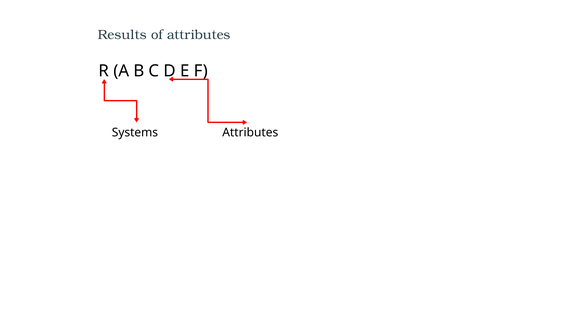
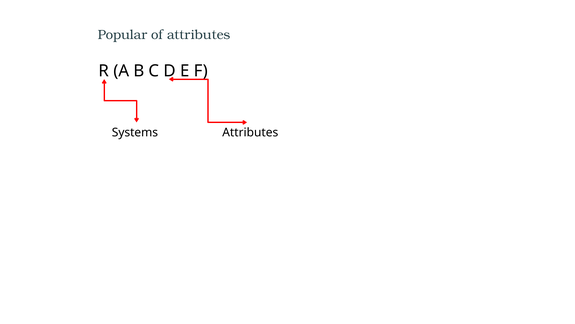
Results: Results -> Popular (122, 35)
